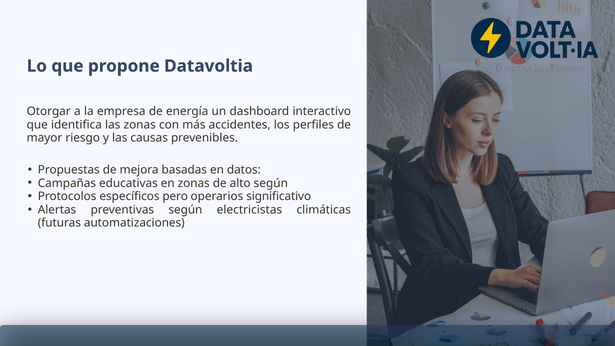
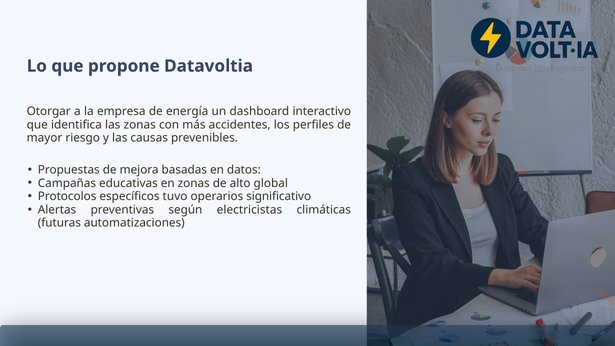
alto según: según -> global (271, 183)
pero: pero -> tuvo (175, 196)
